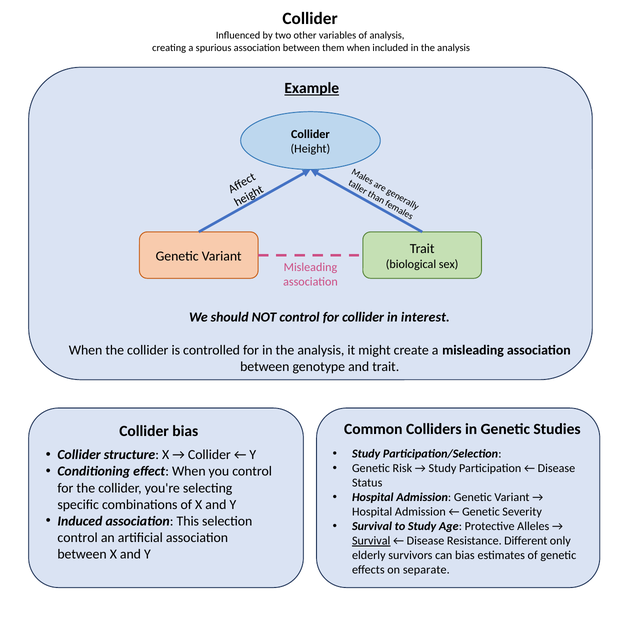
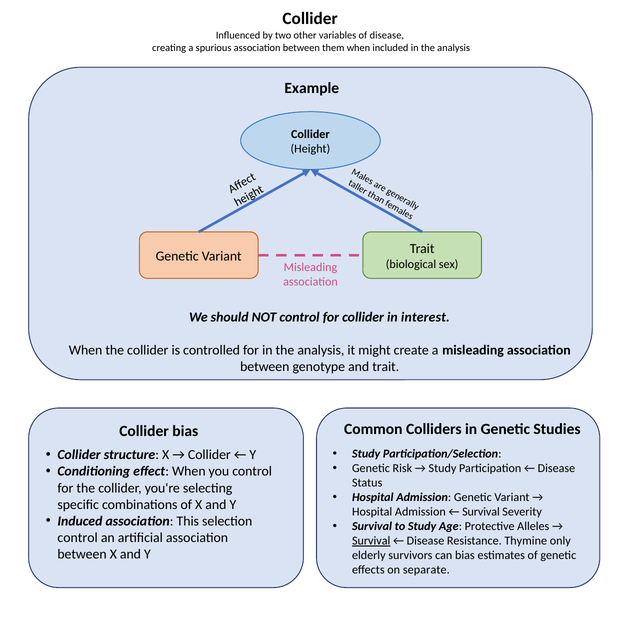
of analysis: analysis -> disease (387, 35)
Example underline: present -> none (312, 88)
Genetic: Genetic -> Survival (481, 512)
Different: Different -> Thymine (526, 541)
